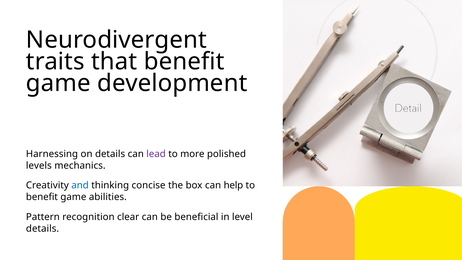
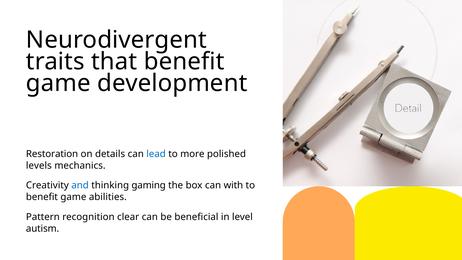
Harnessing: Harnessing -> Restoration (52, 154)
lead colour: purple -> blue (156, 154)
concise: concise -> gaming (149, 185)
help: help -> with (233, 185)
details: details -> autism (43, 228)
